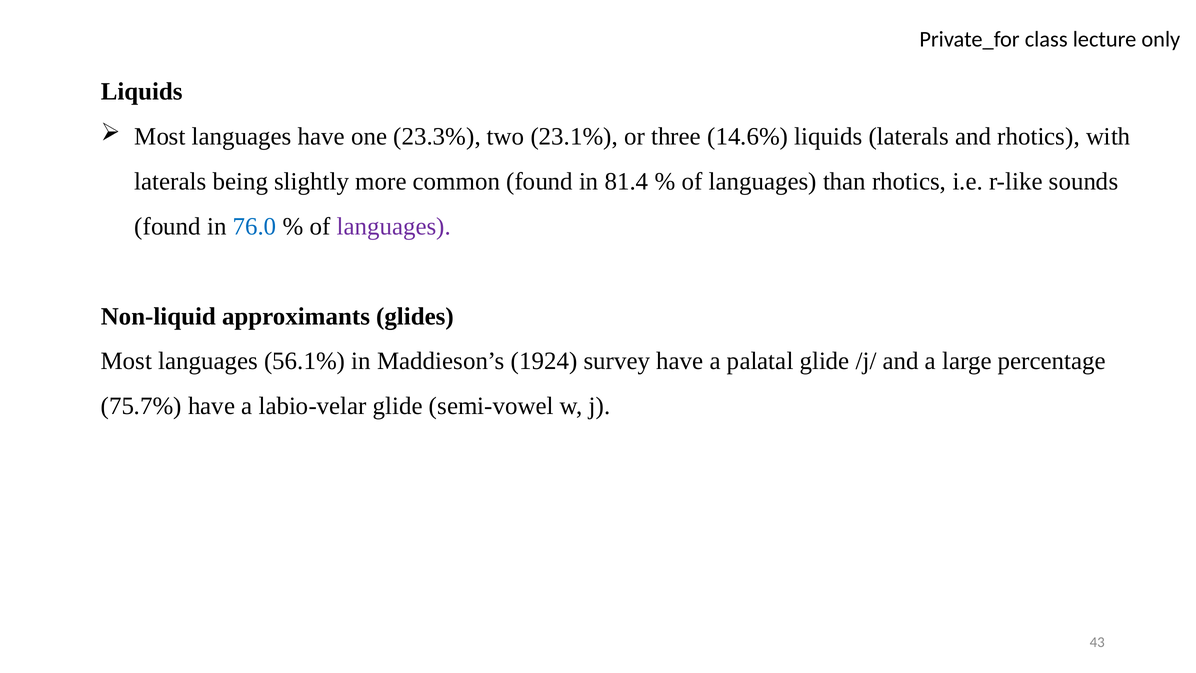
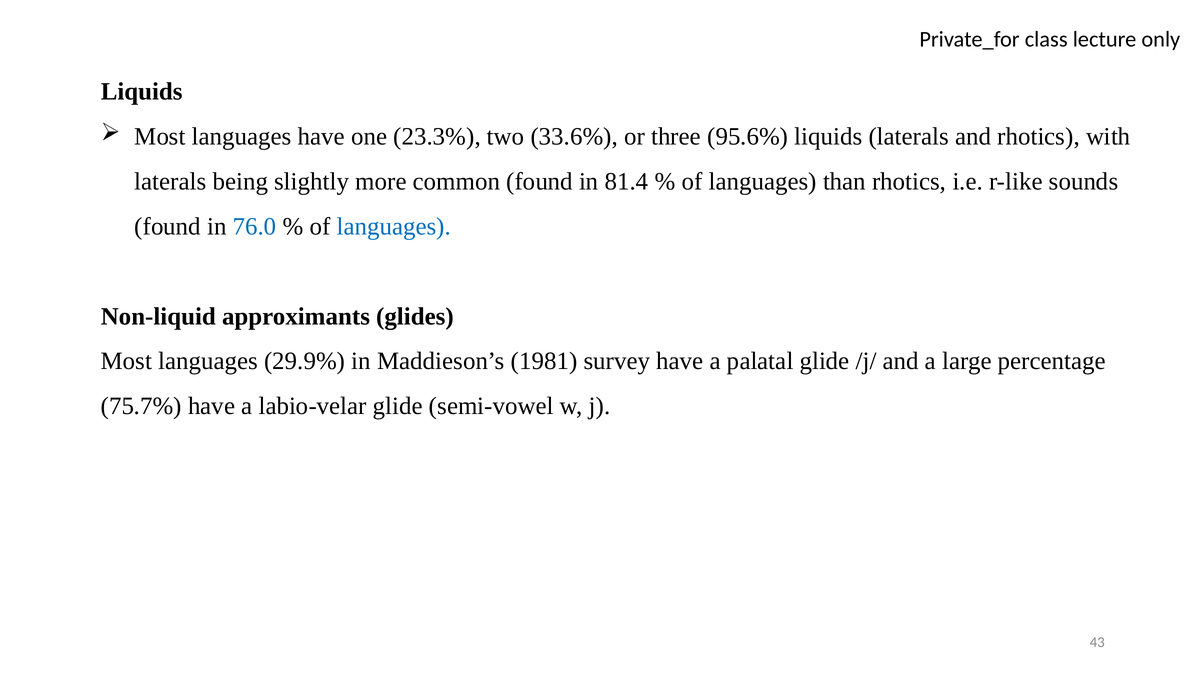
23.1%: 23.1% -> 33.6% (574, 137)
14.6%: 14.6% -> 95.6% (748, 137)
languages colour: purple -> blue (394, 226)
56.1%: 56.1% -> 29.9% (305, 361)
1924: 1924 -> 1981 (544, 361)
